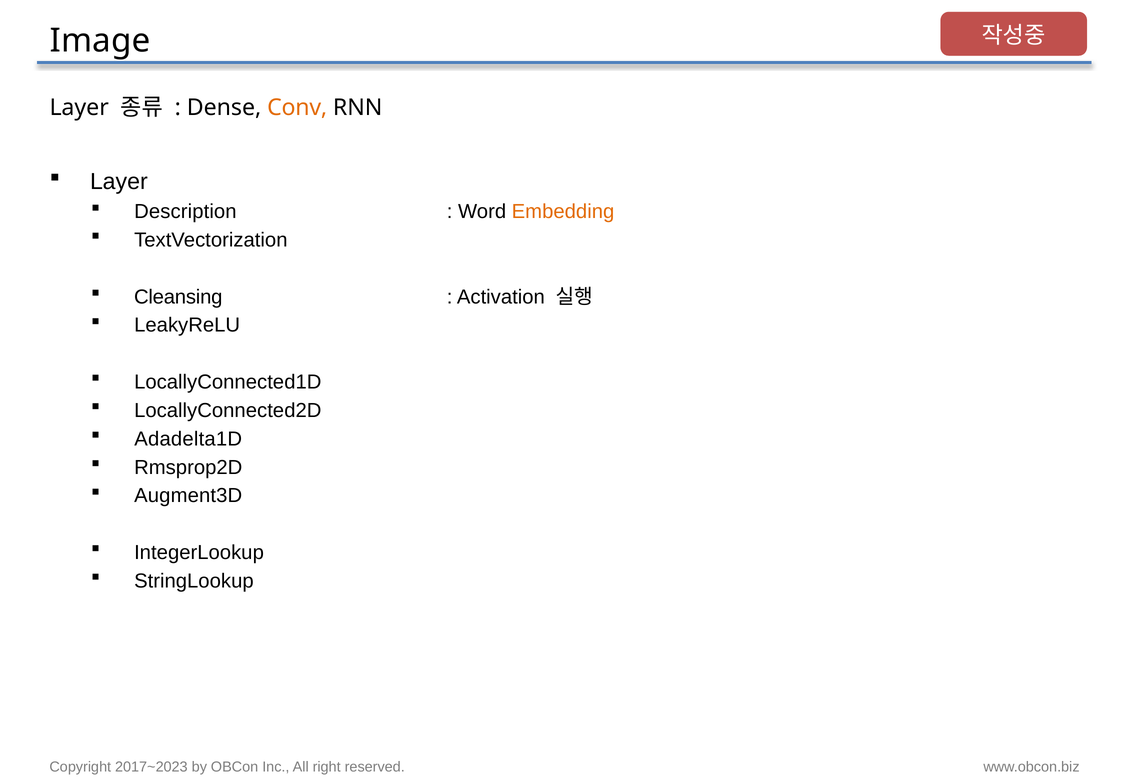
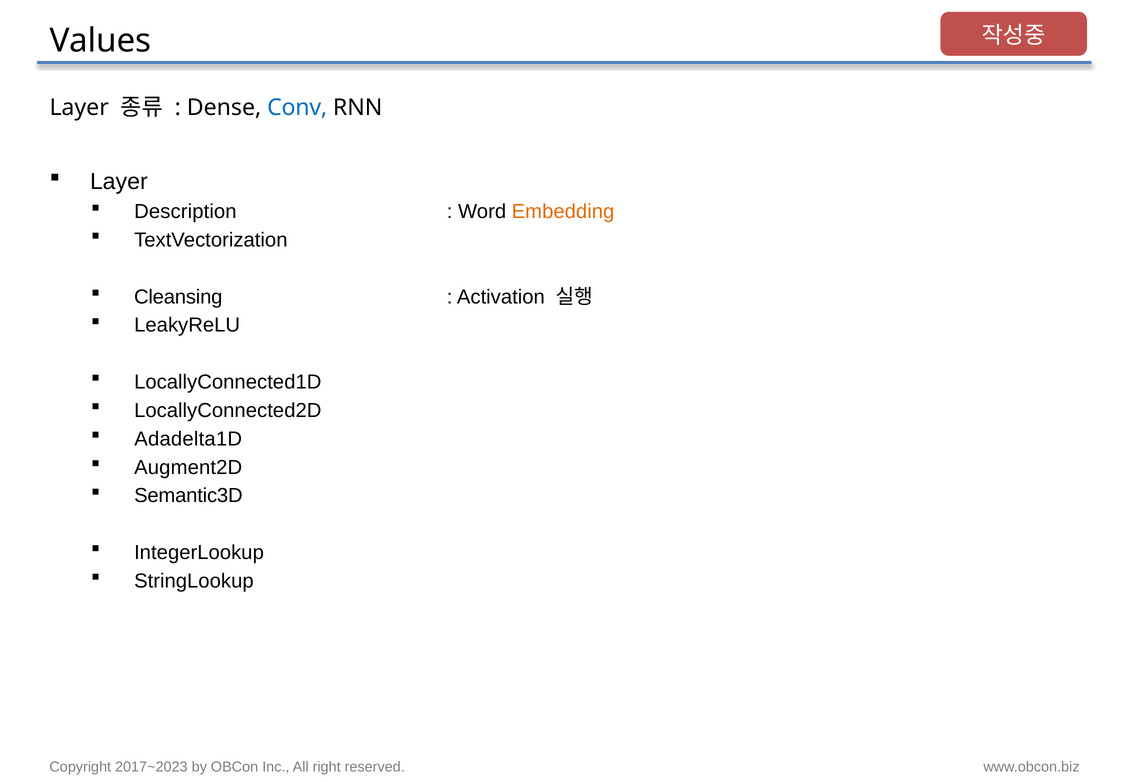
Image: Image -> Values (100, 41)
Conv colour: orange -> blue (297, 108)
Rmsprop2D: Rmsprop2D -> Augment2D (188, 467)
Augment3D: Augment3D -> Semantic3D (188, 495)
